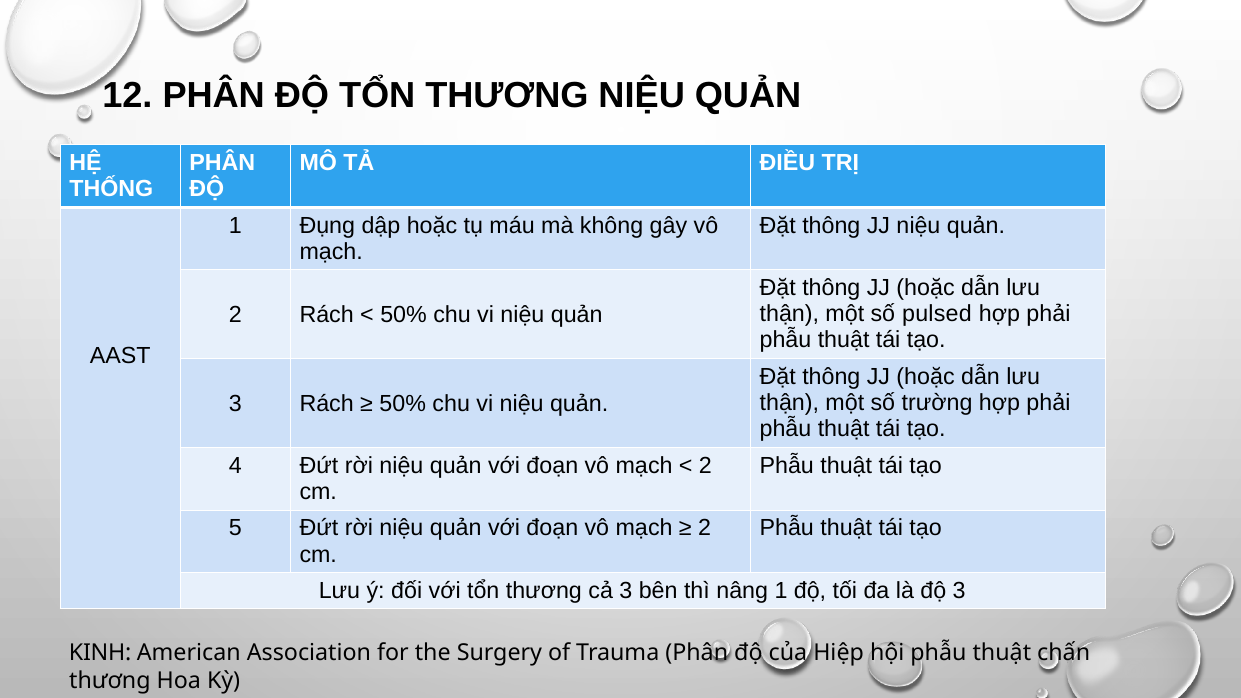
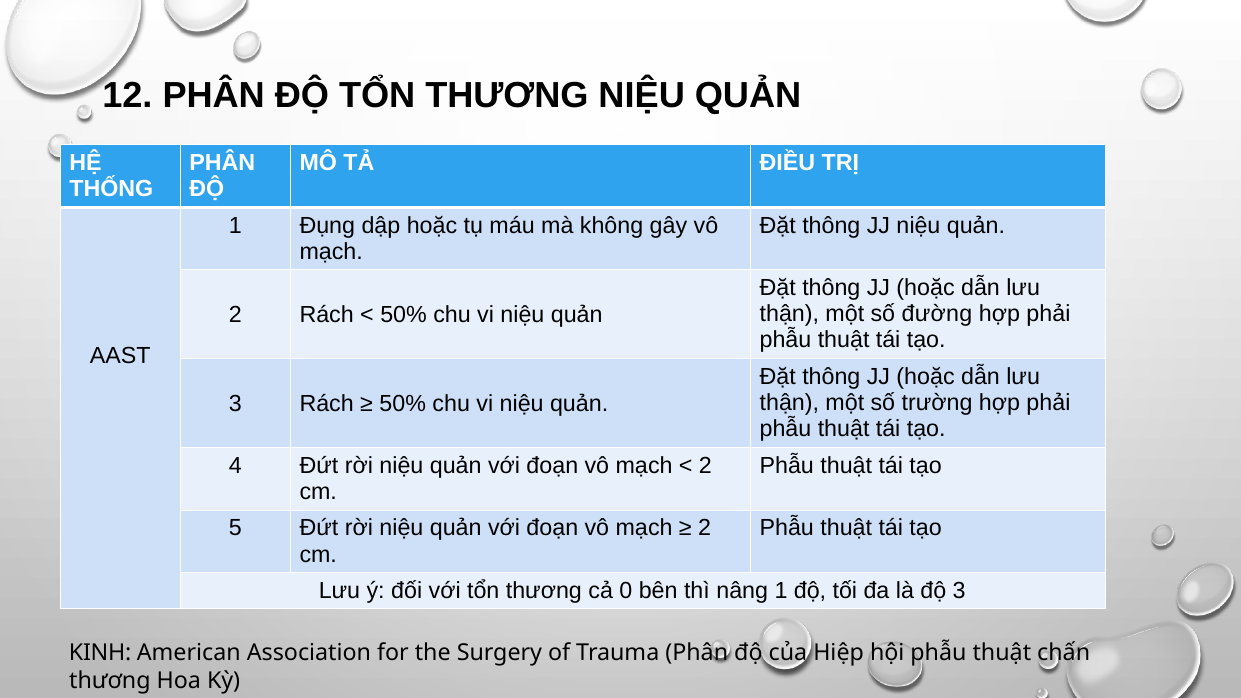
pulsed: pulsed -> đường (937, 314)
cả 3: 3 -> 0 (626, 591)
